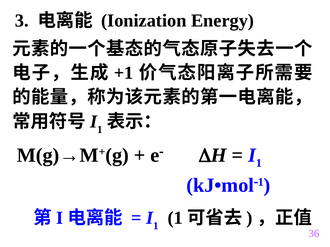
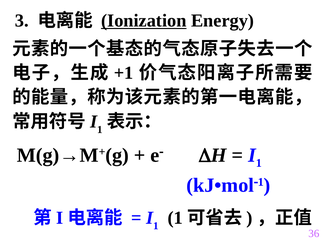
Ionization underline: none -> present (144, 21)
